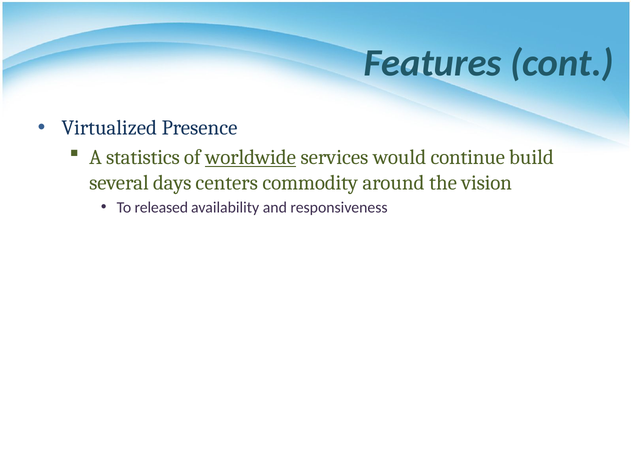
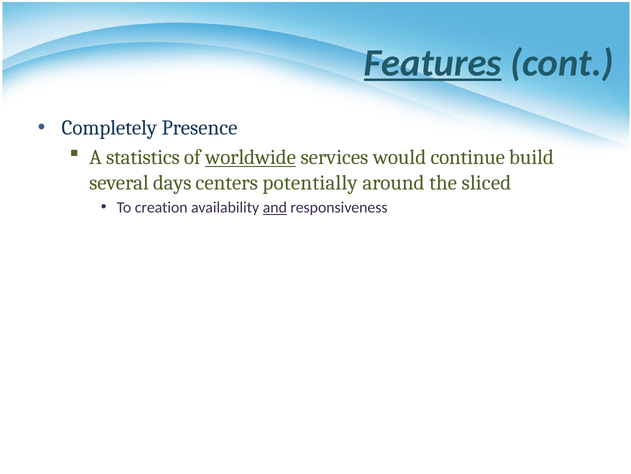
Features underline: none -> present (433, 63)
Virtualized: Virtualized -> Completely (109, 128)
commodity: commodity -> potentially (310, 182)
vision: vision -> sliced (486, 182)
released: released -> creation (161, 207)
and underline: none -> present (275, 207)
